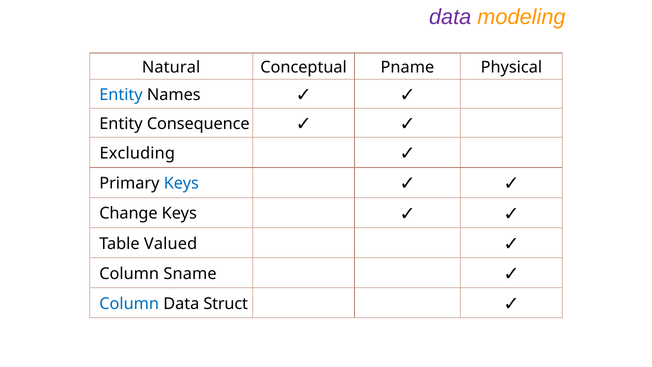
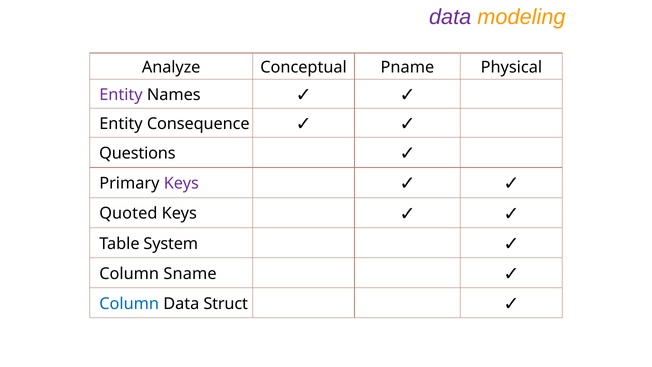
Natural: Natural -> Analyze (171, 67)
Entity colour: blue -> purple (121, 95)
Excluding: Excluding -> Questions (137, 153)
Keys colour: blue -> purple (181, 183)
Change: Change -> Quoted (128, 213)
Valued: Valued -> System (171, 243)
